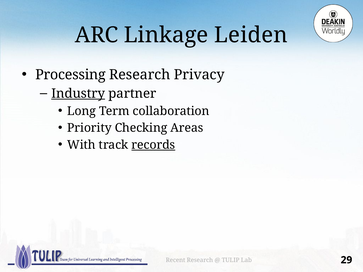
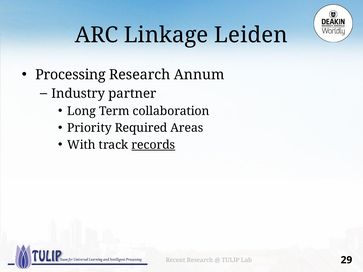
Privacy: Privacy -> Annum (199, 75)
Industry underline: present -> none (78, 94)
Checking: Checking -> Required (141, 128)
